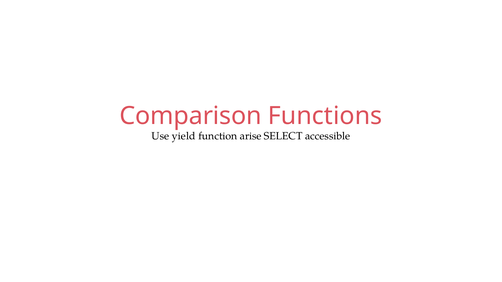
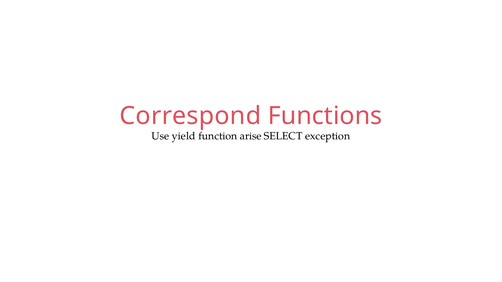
Comparison: Comparison -> Correspond (190, 116)
accessible: accessible -> exception (328, 136)
